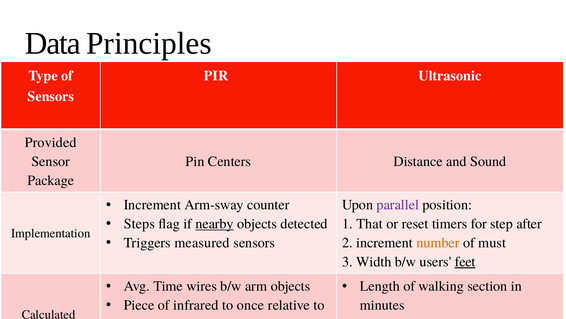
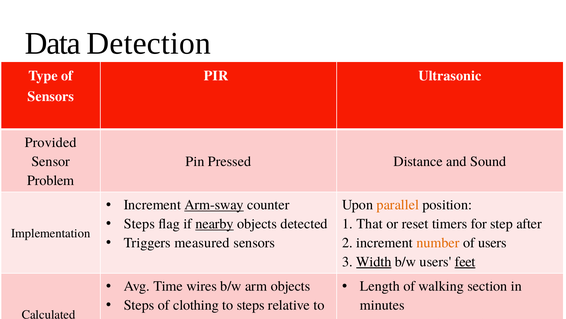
Principles: Principles -> Detection (149, 43)
Centers: Centers -> Pressed (230, 161)
Package: Package -> Problem (51, 180)
Arm-sway underline: none -> present (214, 205)
parallel colour: purple -> orange (398, 205)
must: must -> users (492, 242)
Width underline: none -> present (374, 261)
Piece: Piece -> Steps (139, 305)
infrared: infrared -> clothing (196, 305)
to once: once -> steps (251, 305)
